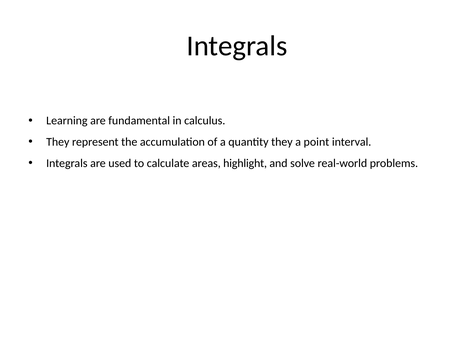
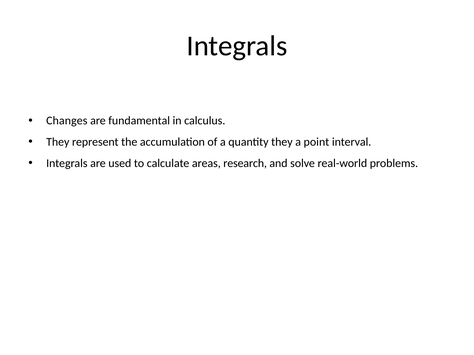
Learning: Learning -> Changes (67, 121)
highlight: highlight -> research (245, 164)
